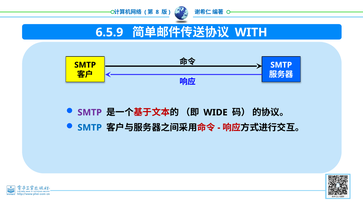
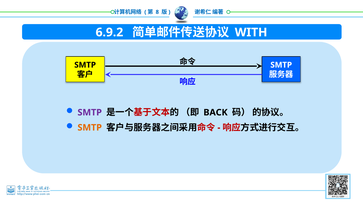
6.5.9: 6.5.9 -> 6.9.2 (109, 32)
WIDE: WIDE -> BACK (216, 113)
SMTP colour: blue -> orange (90, 128)
